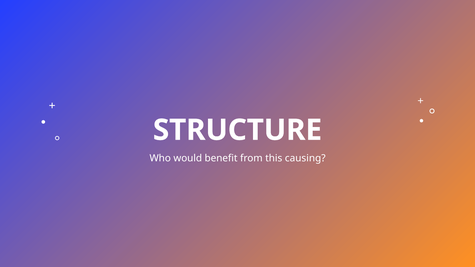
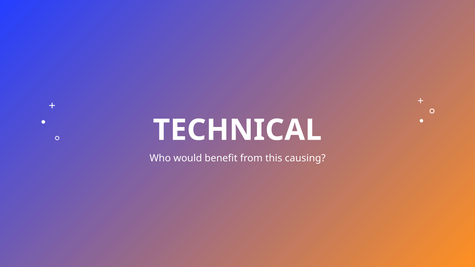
STRUCTURE: STRUCTURE -> TECHNICAL (237, 130)
